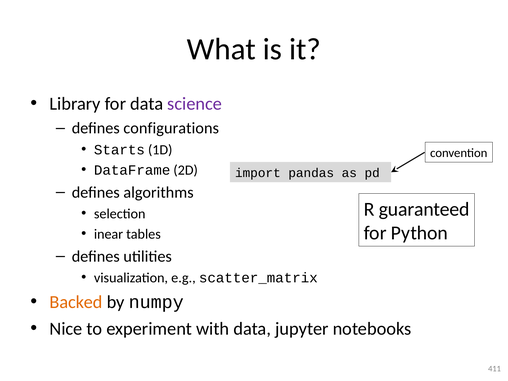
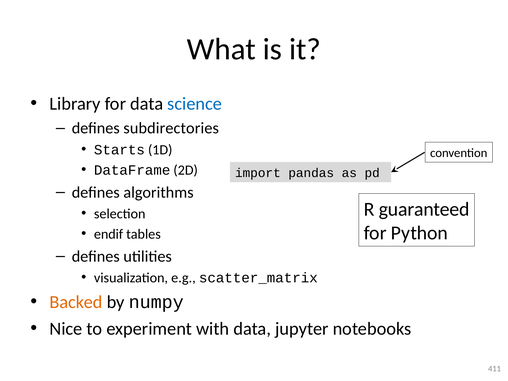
science colour: purple -> blue (195, 104)
configurations: configurations -> subdirectories (171, 128)
inear: inear -> endif (109, 234)
